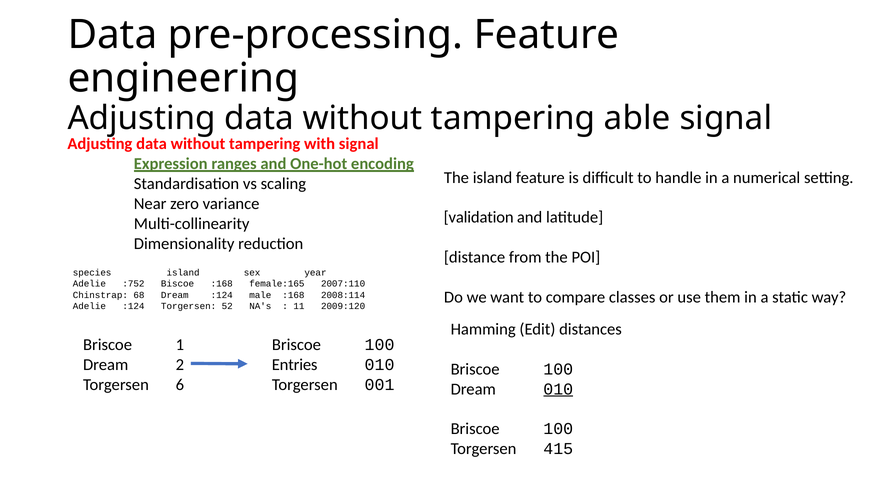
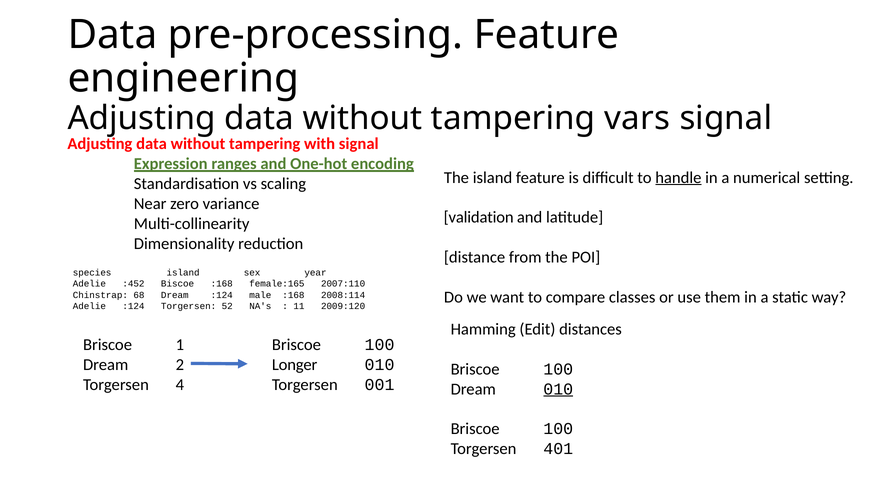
able: able -> vars (637, 118)
handle underline: none -> present (678, 177)
:752: :752 -> :452 (133, 283)
Entries: Entries -> Longer (295, 364)
6: 6 -> 4 (180, 384)
415: 415 -> 401 (558, 448)
